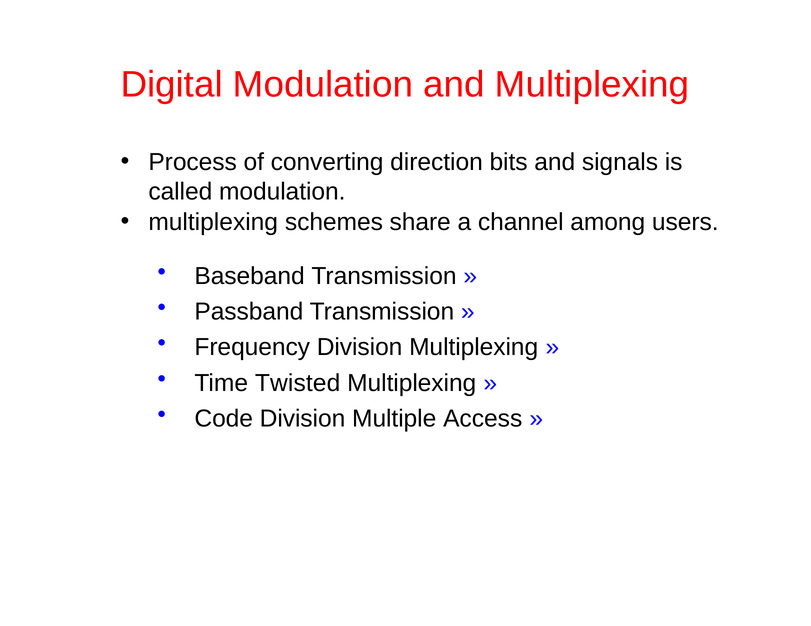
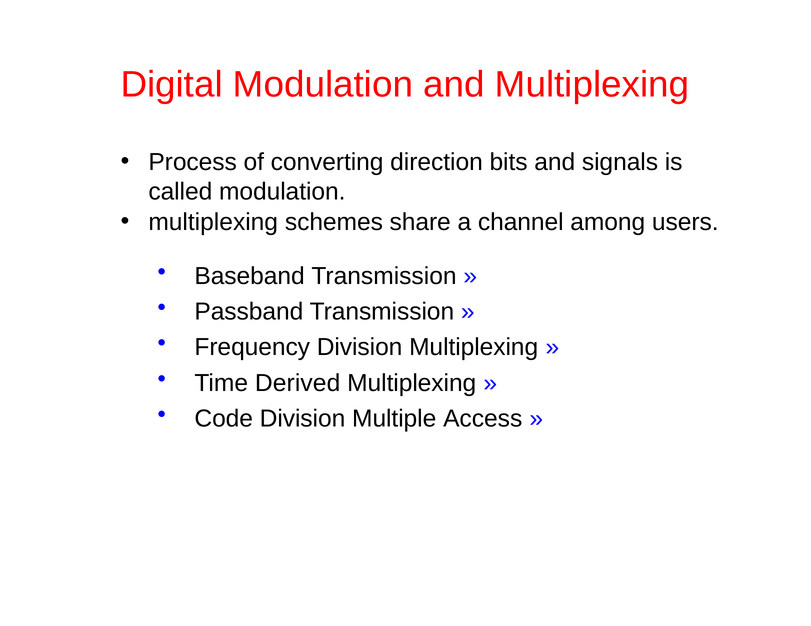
Twisted: Twisted -> Derived (298, 383)
